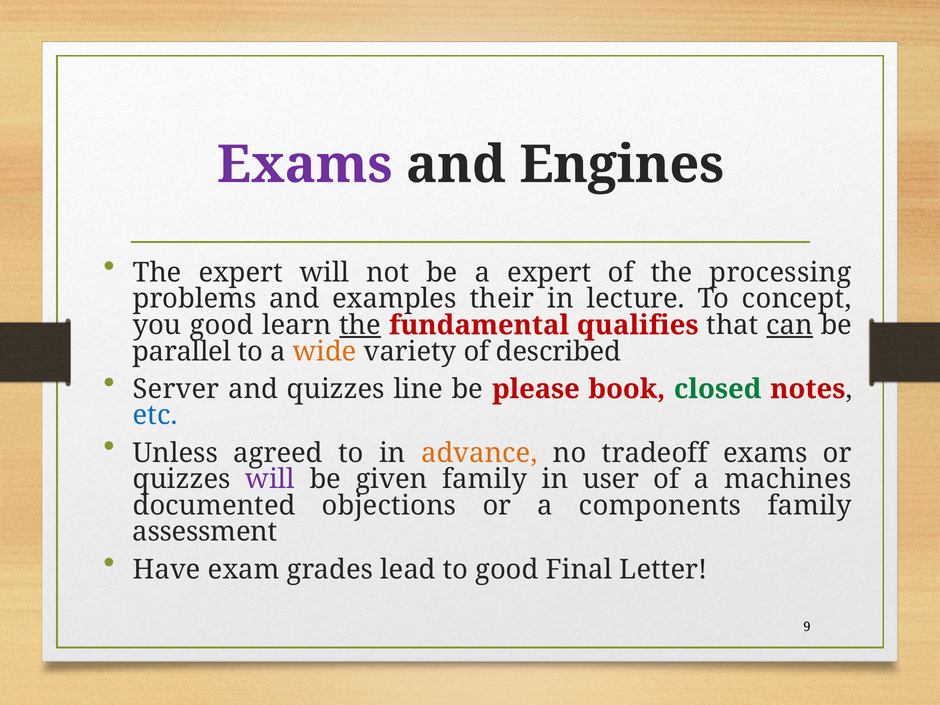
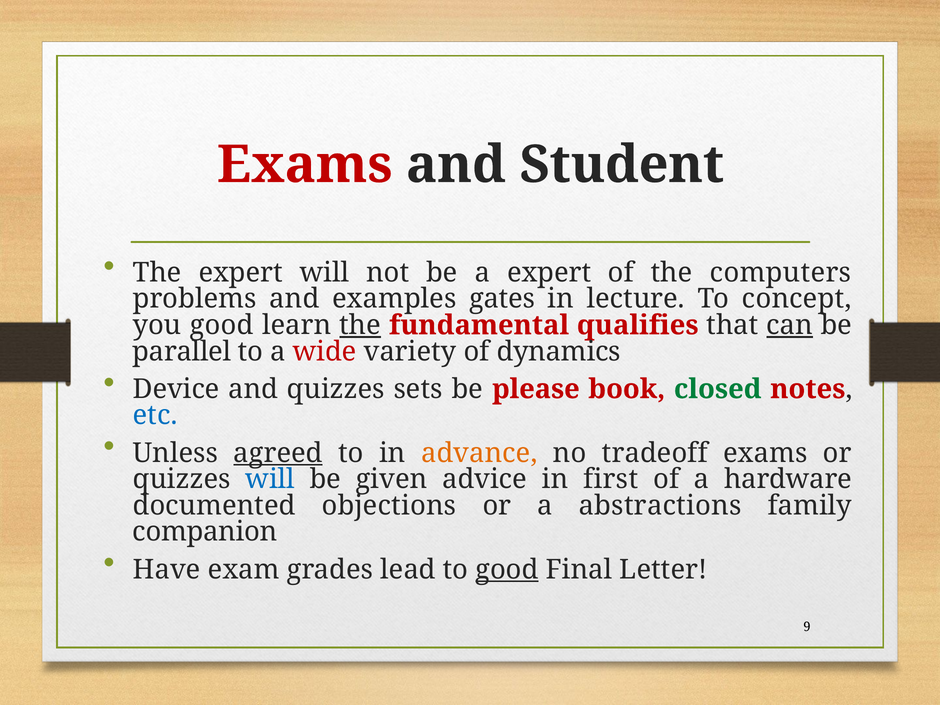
Exams colour: purple -> red (305, 165)
Engines: Engines -> Student (622, 165)
processing: processing -> computers (780, 273)
their: their -> gates (502, 299)
wide colour: orange -> red (325, 352)
described: described -> dynamics (559, 352)
Server: Server -> Device (176, 389)
line: line -> sets (418, 389)
agreed underline: none -> present (278, 453)
will colour: purple -> blue (270, 479)
given family: family -> advice (485, 479)
user: user -> first (611, 479)
machines: machines -> hardware (788, 479)
components: components -> abstractions (660, 506)
assessment: assessment -> companion (205, 532)
good underline: none -> present (507, 569)
